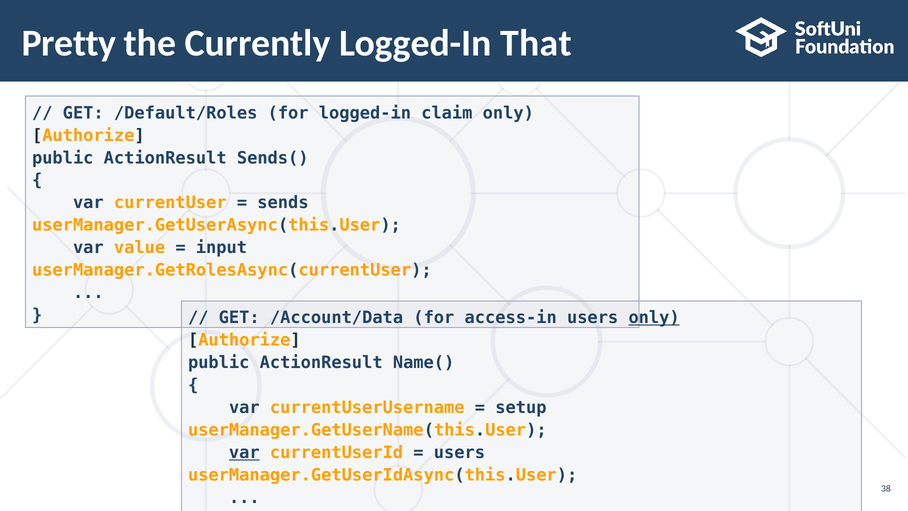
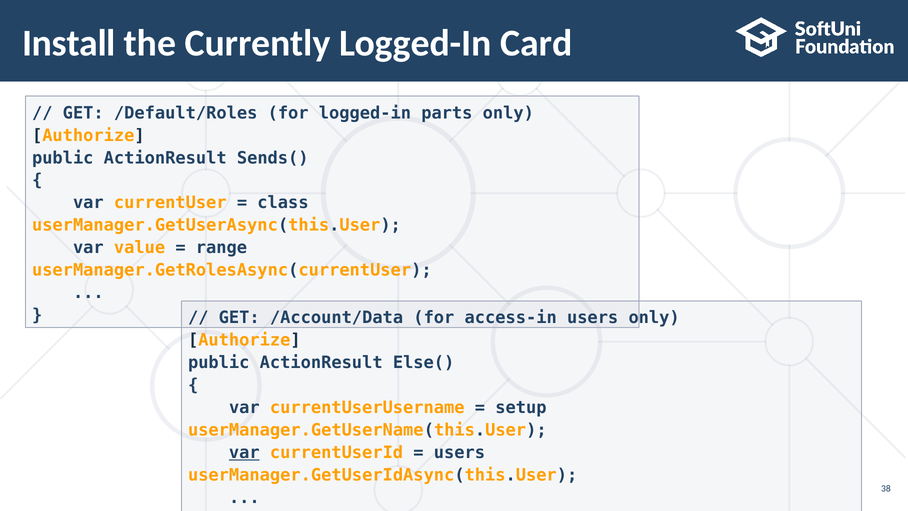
Pretty: Pretty -> Install (69, 43)
That: That -> Card (536, 43)
claim: claim -> parts (447, 113)
sends: sends -> class (283, 203)
input: input -> range (221, 248)
only underline: present -> none (654, 318)
Name(: Name( -> Else( (424, 362)
